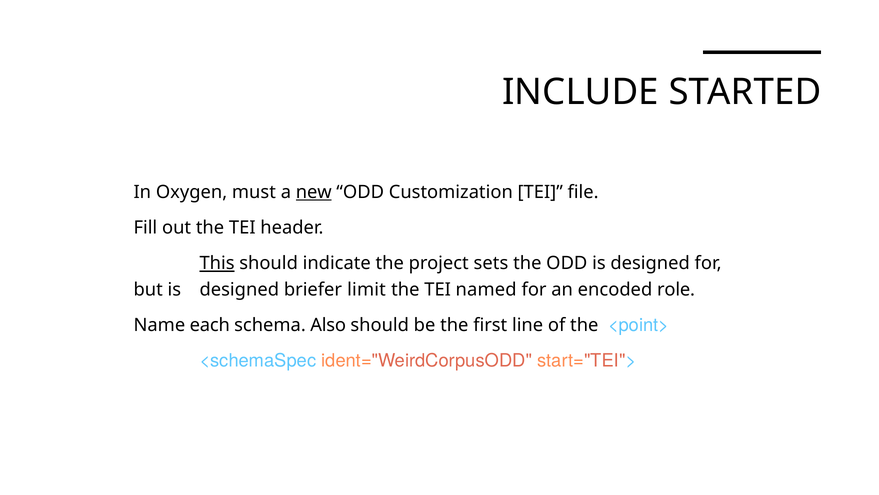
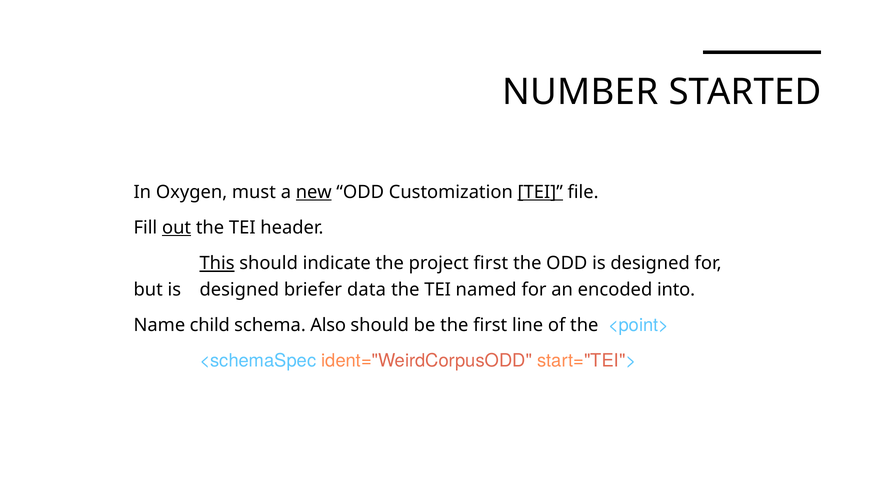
INCLUDE: INCLUDE -> NUMBER (580, 92)
TEI underline: none -> present (540, 192)
out underline: none -> present (177, 228)
project sets: sets -> first (491, 263)
limit: limit -> data (367, 289)
role: role -> into (676, 289)
each: each -> child (210, 325)
